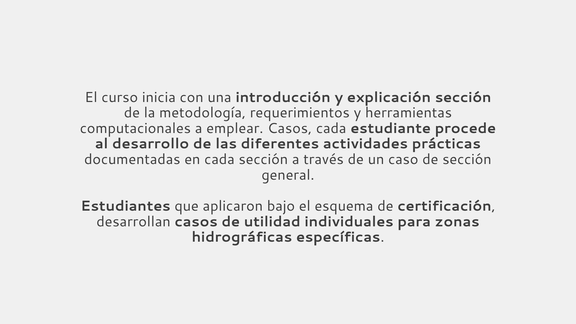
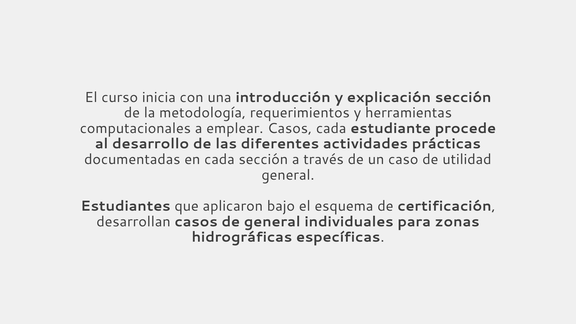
de sección: sección -> utilidad (467, 159)
de utilidad: utilidad -> general (272, 222)
